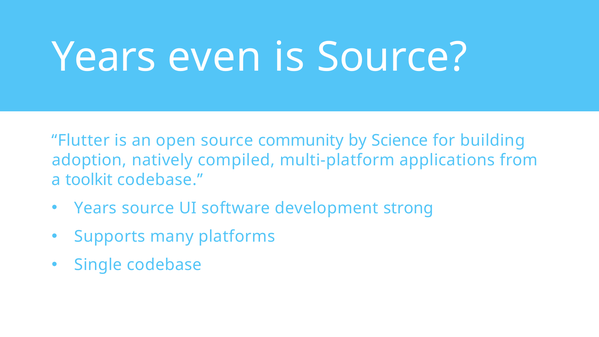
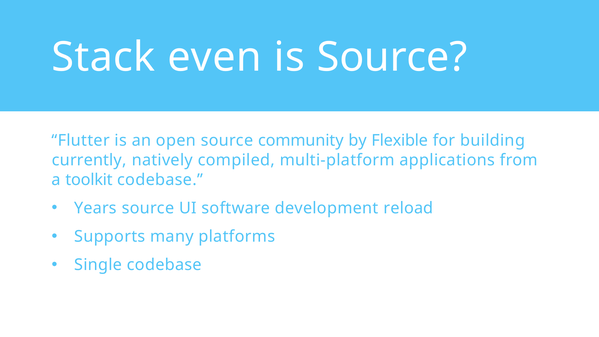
Years: Years -> Stack (103, 57)
Science: Science -> Flexible (400, 140)
adoption: adoption -> currently (89, 160)
strong: strong -> reload (408, 208)
